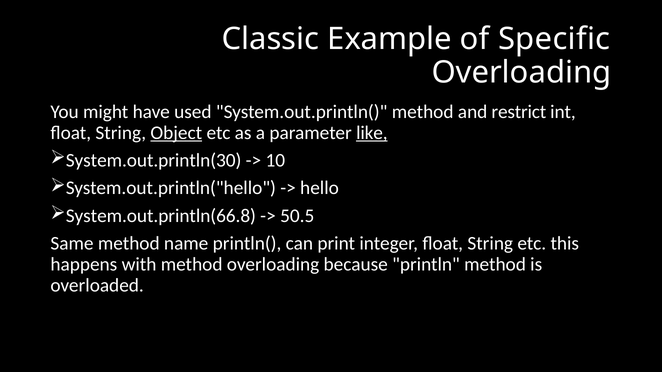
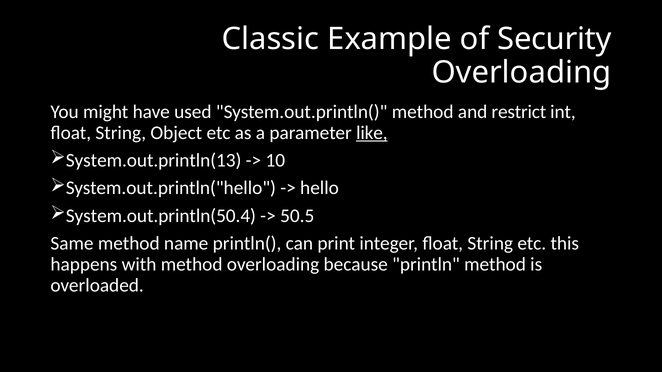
Specific: Specific -> Security (555, 39)
Object underline: present -> none (176, 133)
System.out.println(30: System.out.println(30 -> System.out.println(13 (154, 161)
System.out.println(66.8: System.out.println(66.8 -> System.out.println(50.4 (161, 216)
